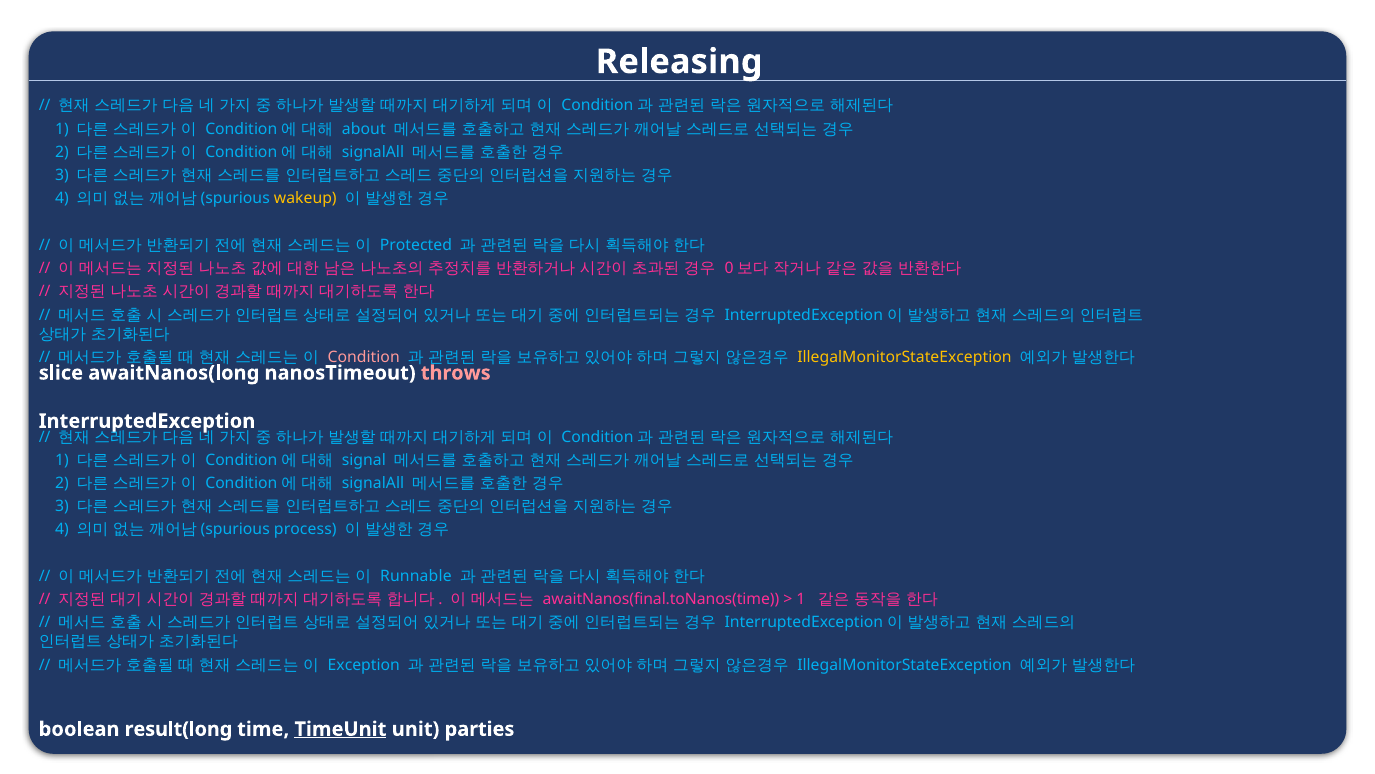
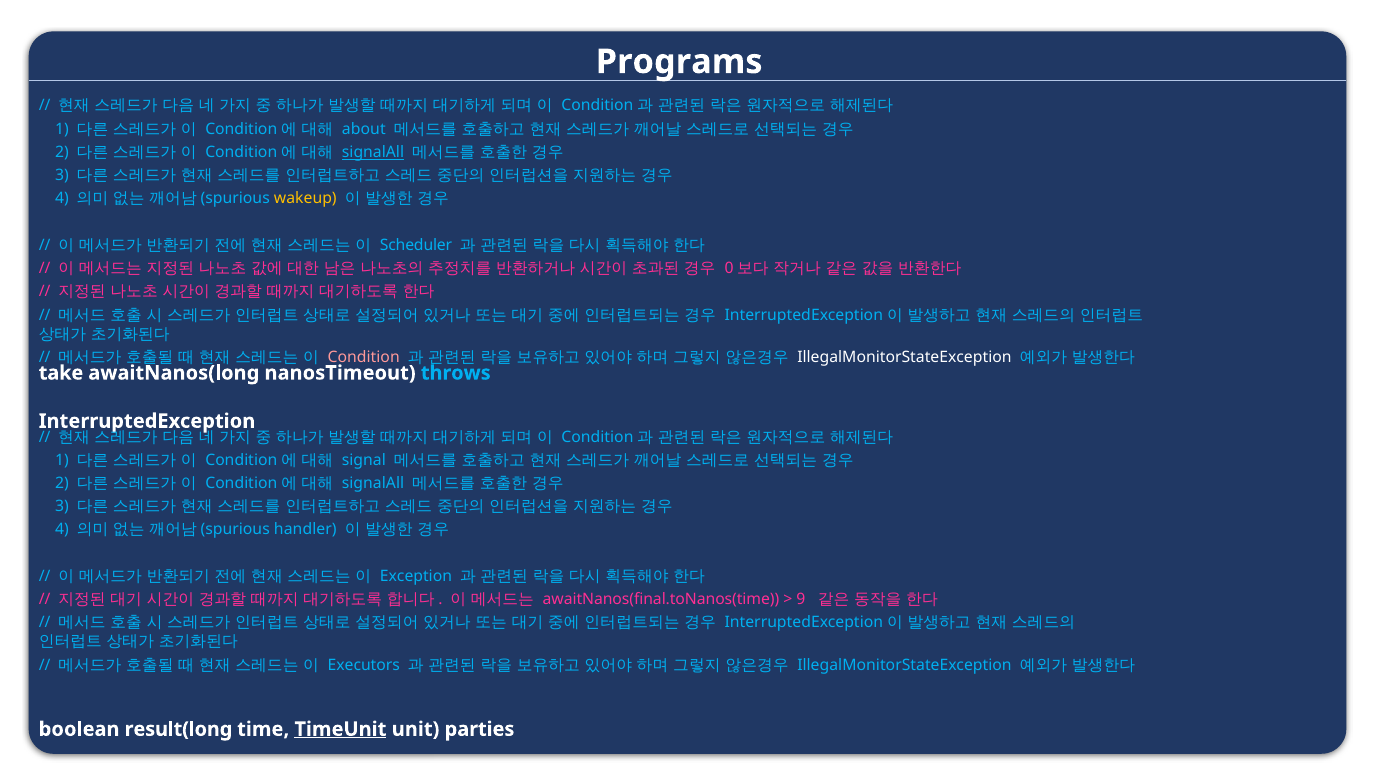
Releasing: Releasing -> Programs (679, 62)
signalAll underline: none -> present (373, 152)
Protected: Protected -> Scheduler (416, 245)
IllegalMonitorStateException colour: yellow -> white (904, 357)
slice: slice -> take (61, 373)
throws colour: pink -> light blue (456, 373)
process: process -> handler (305, 529)
Runnable: Runnable -> Exception (416, 576)
1: 1 -> 9 (801, 599)
Exception: Exception -> Executors (364, 664)
